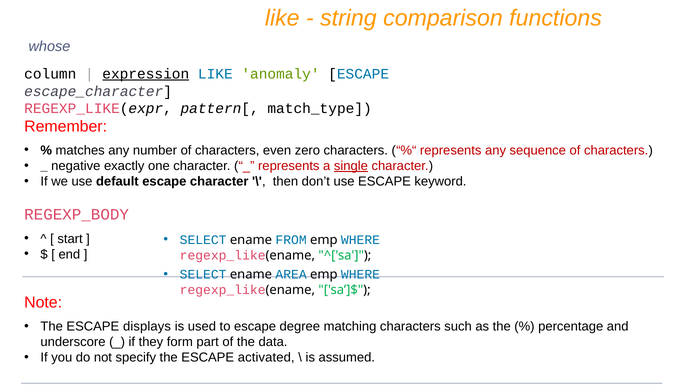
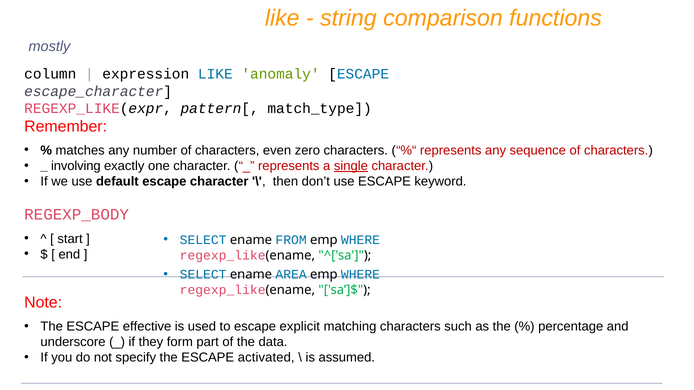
whose: whose -> mostly (49, 46)
expression underline: present -> none (146, 74)
negative: negative -> involving (76, 166)
displays: displays -> effective (147, 327)
degree: degree -> explicit (300, 327)
